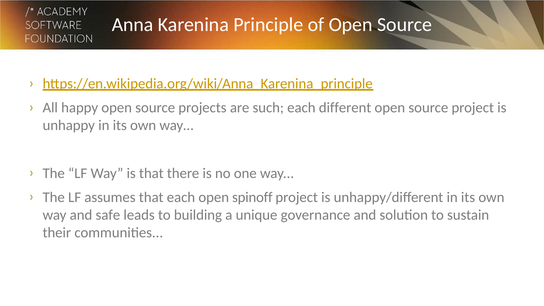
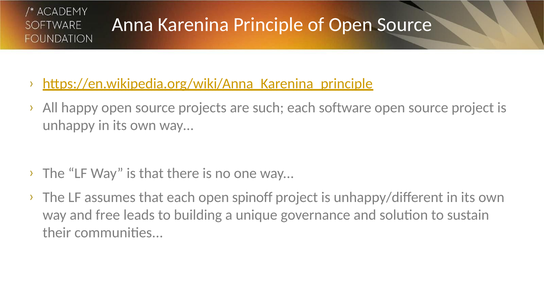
different: different -> software (345, 108)
safe: safe -> free (108, 215)
